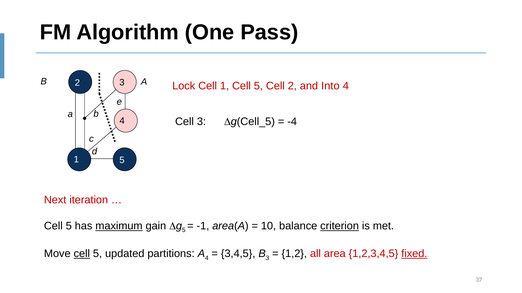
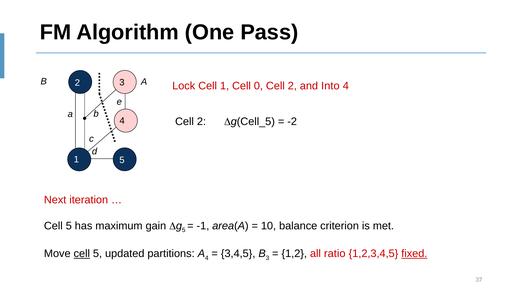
1 Cell 5: 5 -> 0 (258, 86)
3: 3 -> 2 (201, 122)
-4: -4 -> -2 (292, 122)
maximum underline: present -> none (119, 226)
criterion underline: present -> none (340, 226)
area: area -> ratio (335, 254)
